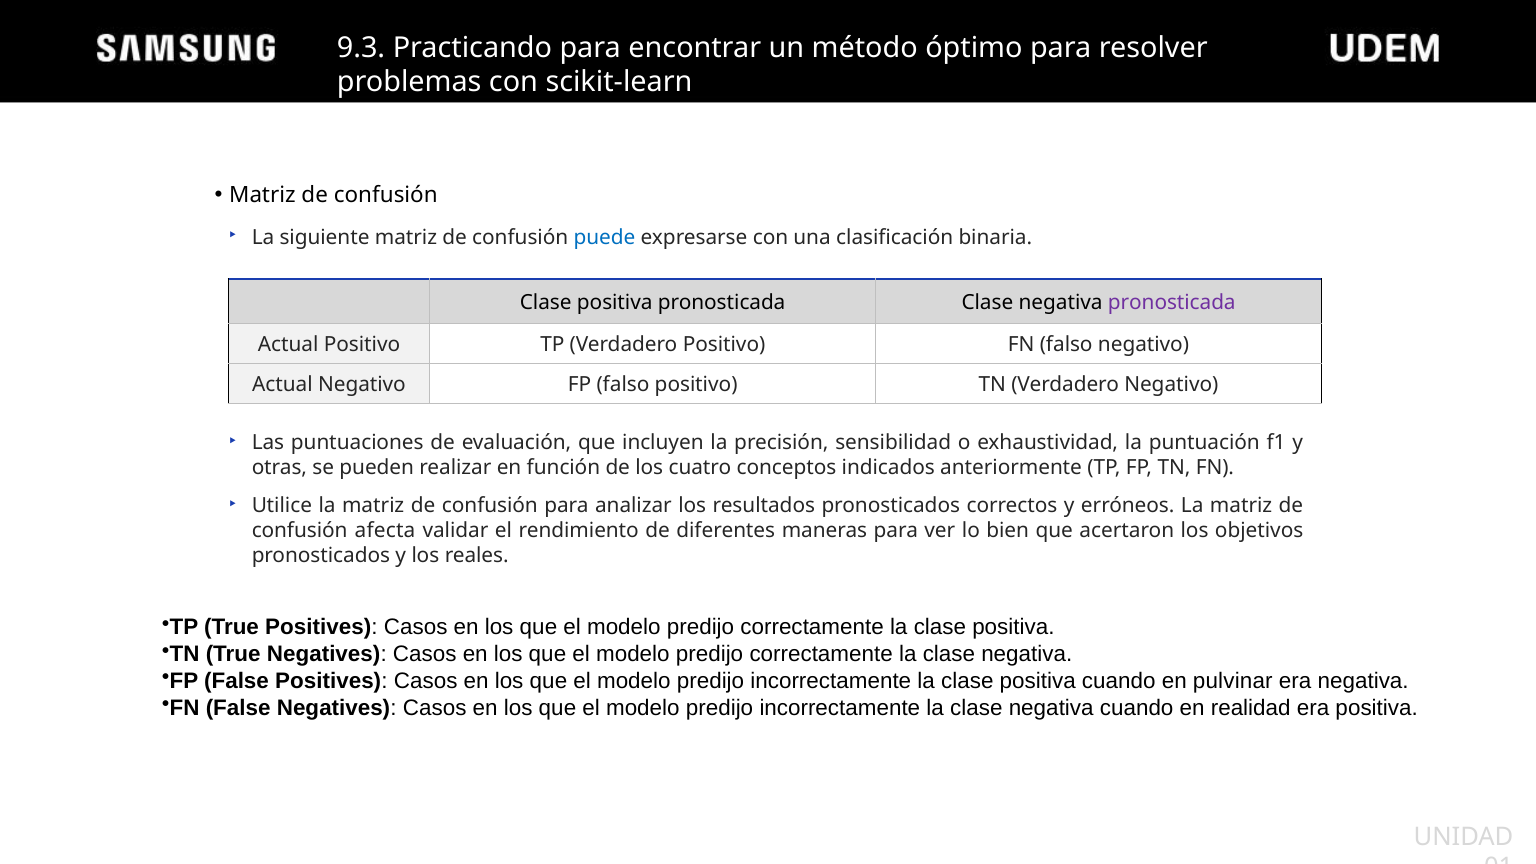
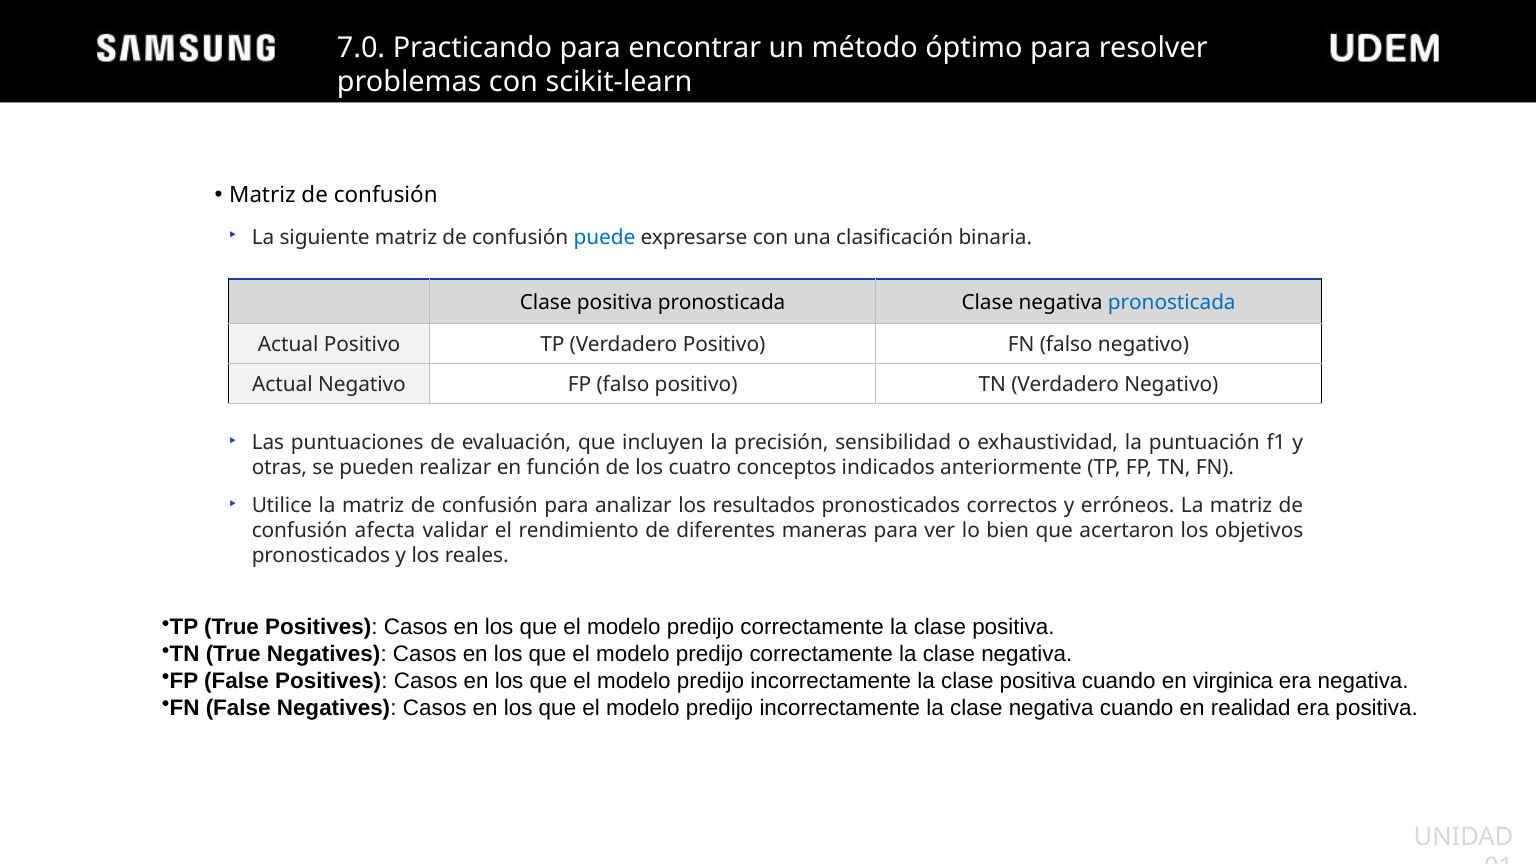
9.3: 9.3 -> 7.0 (361, 48)
pronosticada colour: purple -> blue (1172, 302)
pulvinar: pulvinar -> virginica (1233, 681)
